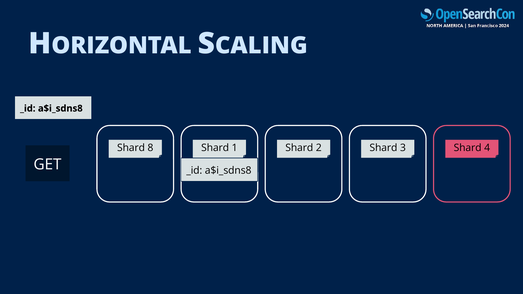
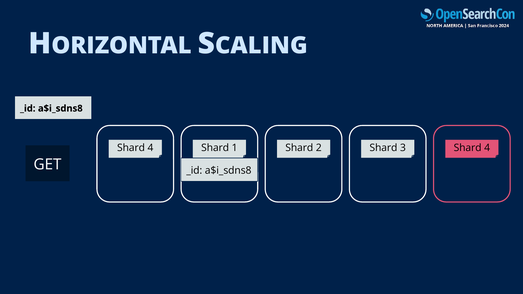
8: 8 -> 4 (150, 148)
